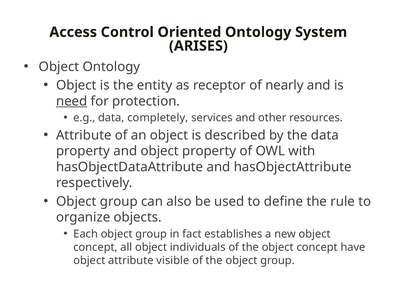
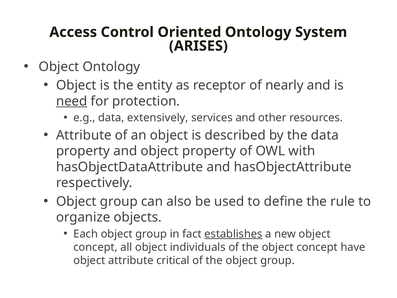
completely: completely -> extensively (158, 118)
establishes underline: none -> present (233, 234)
visible: visible -> critical (173, 260)
